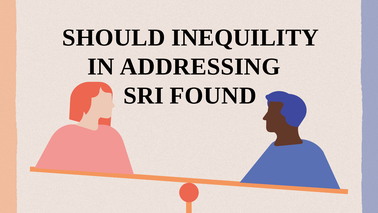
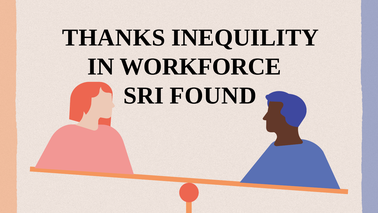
SHOULD: SHOULD -> THANKS (114, 38)
ADDRESSING: ADDRESSING -> WORKFORCE (200, 66)
